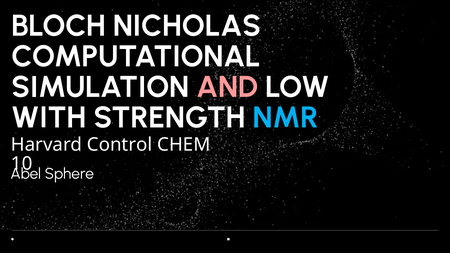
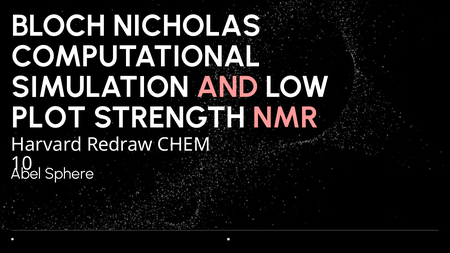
WITH: WITH -> PLOT (49, 118)
NMR colour: light blue -> pink (285, 118)
Control: Control -> Redraw (120, 145)
